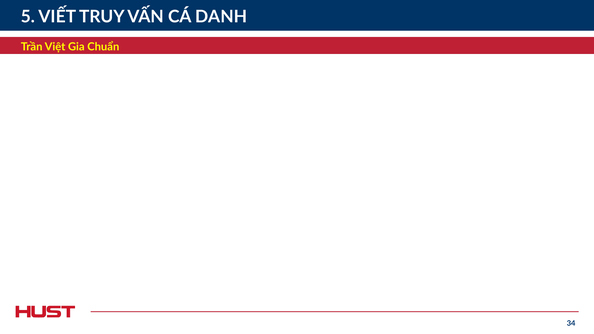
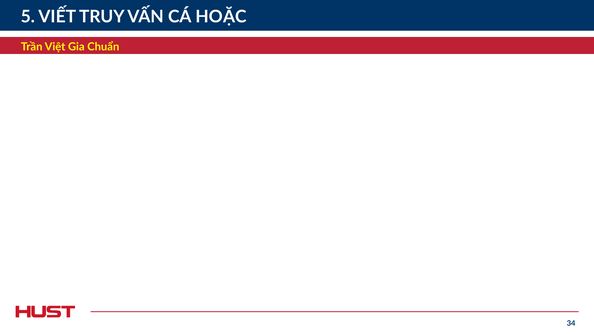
DANH: DANH -> HOẶC (221, 17)
